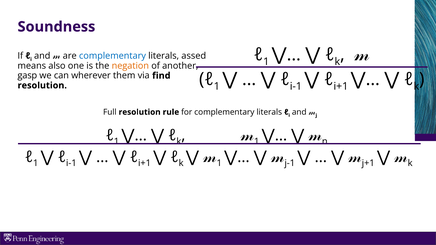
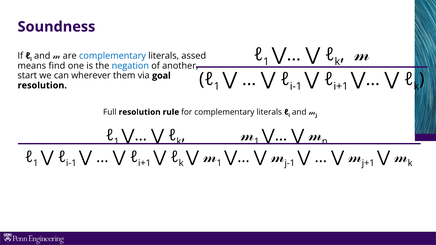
also: also -> find (57, 66)
negation colour: orange -> blue (130, 66)
gasp: gasp -> start (27, 76)
find: find -> goal (161, 76)
